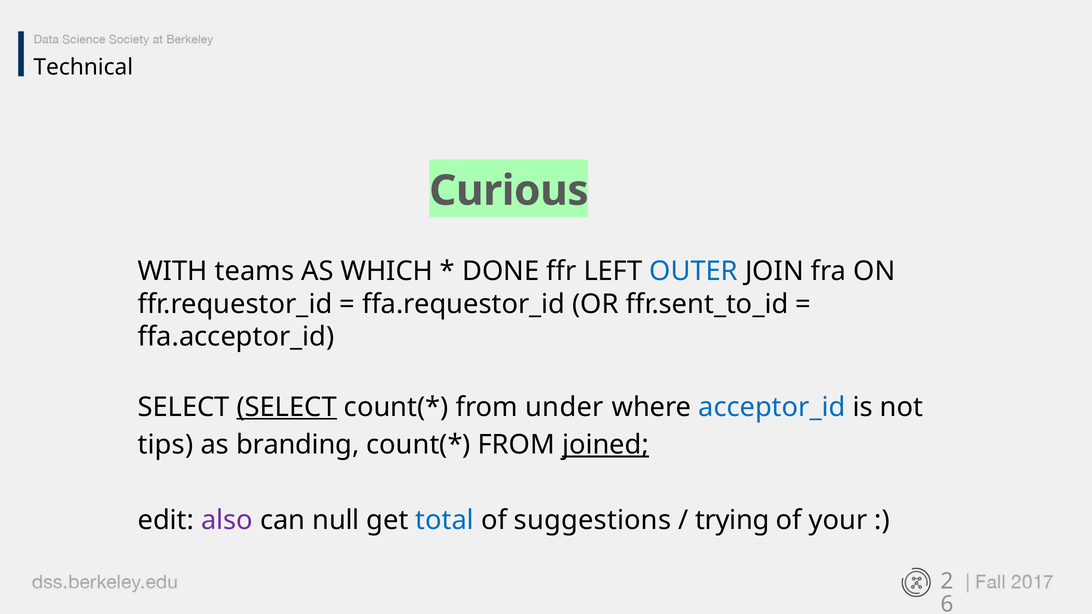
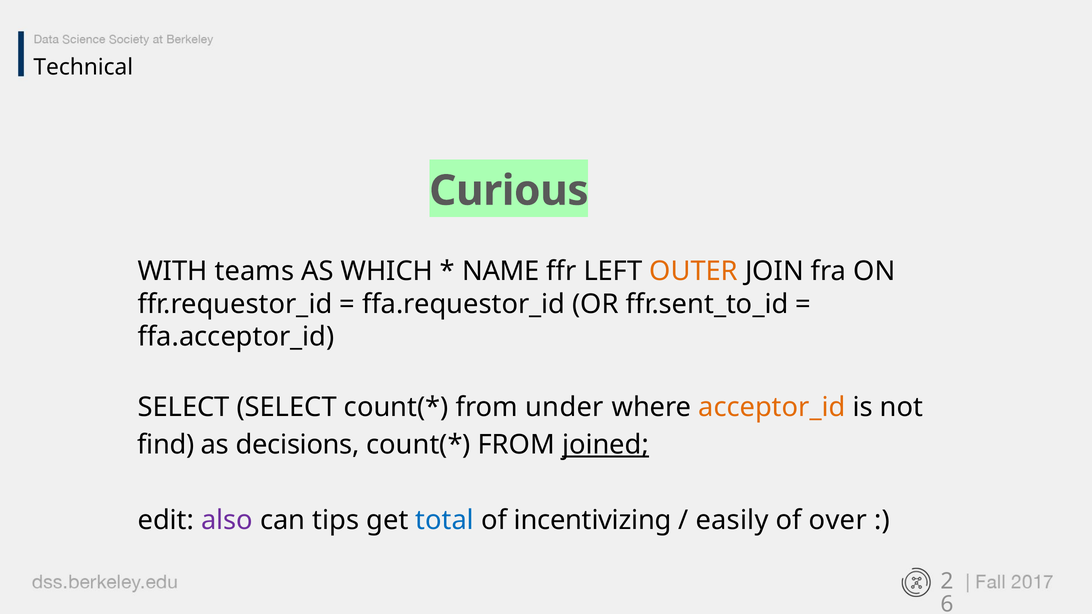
DONE: DONE -> NAME (501, 271)
OUTER colour: blue -> orange (694, 271)
SELECT underline: present -> none (287, 407)
acceptor_id colour: blue -> orange (772, 407)
tips: tips -> find (166, 445)
branding: branding -> decisions (298, 445)
null: null -> tips (336, 520)
suggestions: suggestions -> incentivizing (593, 520)
trying: trying -> easily (732, 520)
your: your -> over (838, 520)
